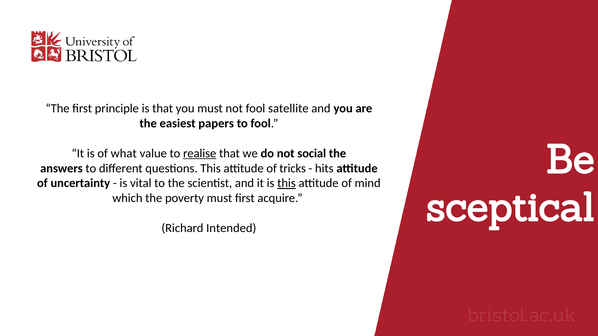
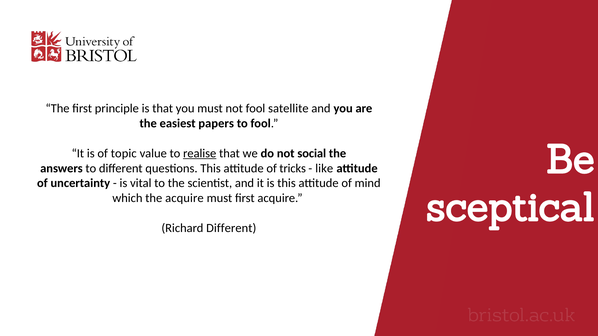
what: what -> topic (124, 153)
hits: hits -> like (324, 168)
this underline: present -> none (286, 183)
the poverty: poverty -> acquire (184, 198)
Richard Intended: Intended -> Different (231, 228)
